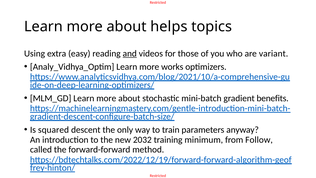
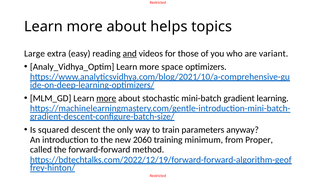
Using: Using -> Large (35, 53)
works: works -> space (172, 67)
more underline: none -> present (106, 98)
benefits: benefits -> learning (273, 98)
2032: 2032 -> 2060 (142, 140)
Follow: Follow -> Proper (259, 140)
